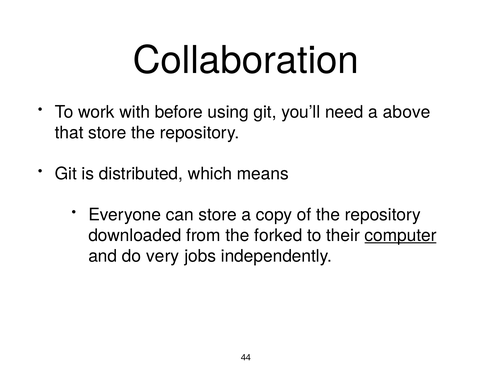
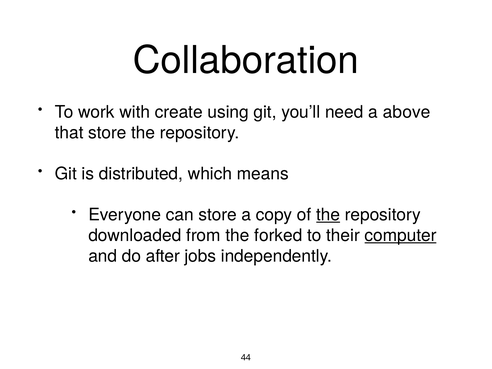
before: before -> create (179, 112)
the underline: none -> present (328, 215)
very: very -> after (163, 256)
